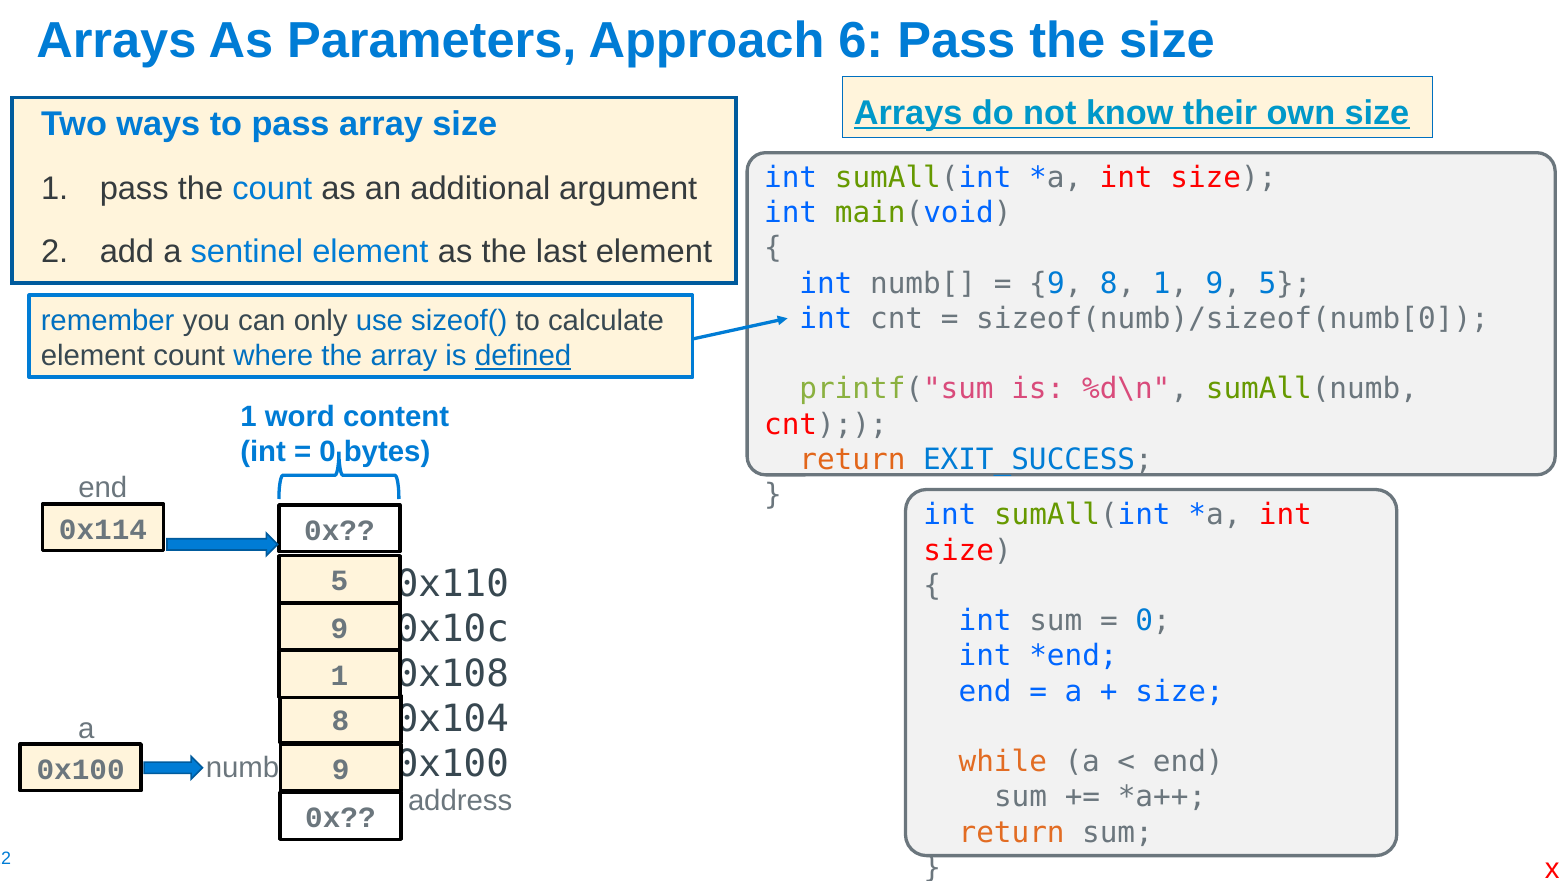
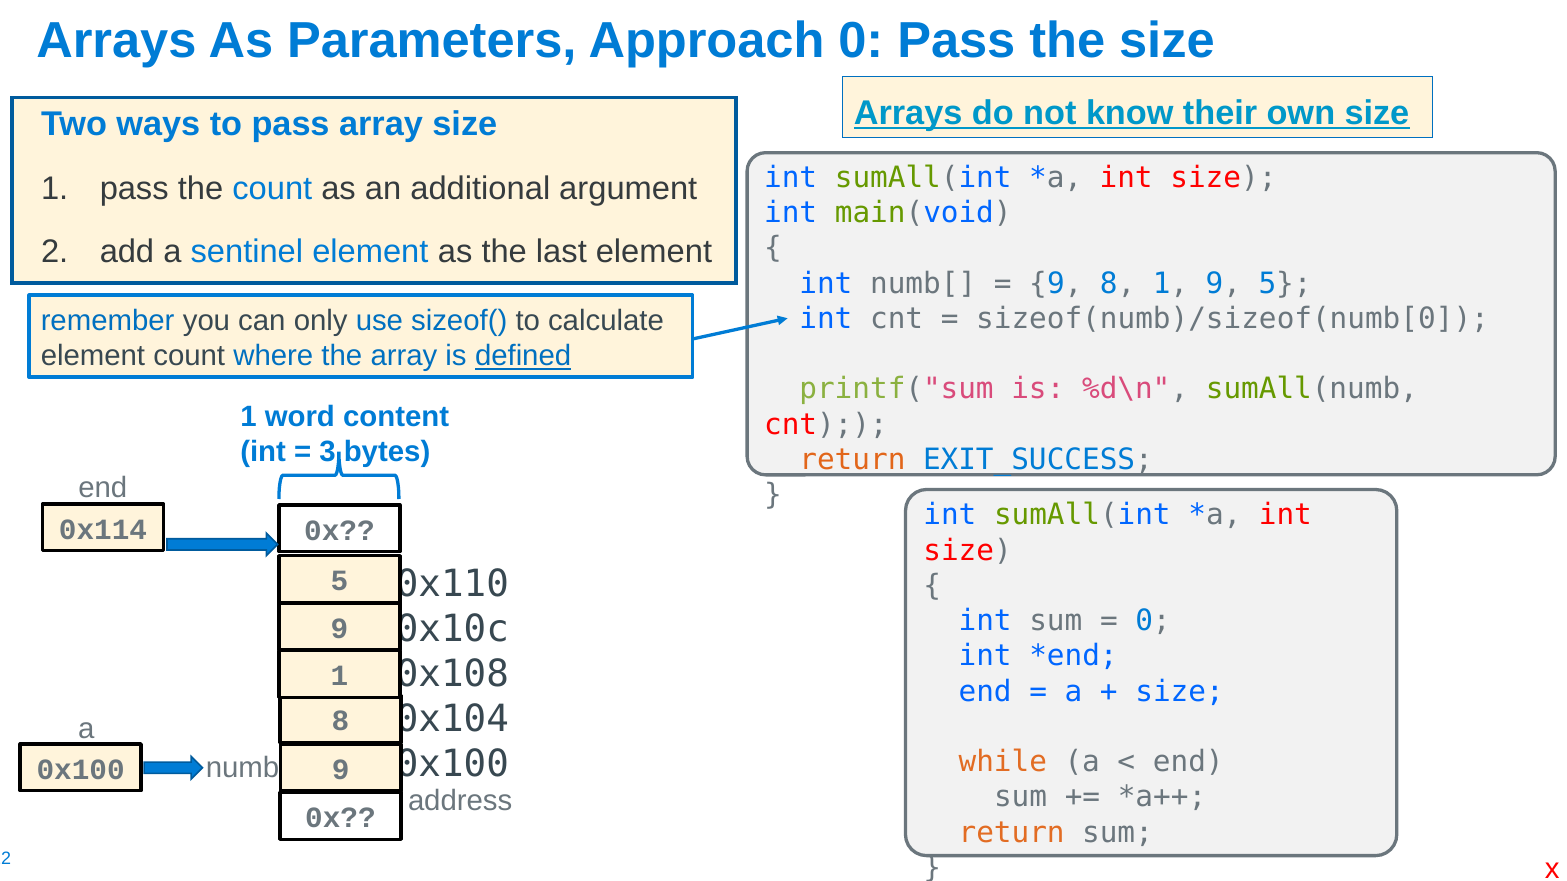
Approach 6: 6 -> 0 (861, 41)
0: 0 -> 3 (328, 452)
